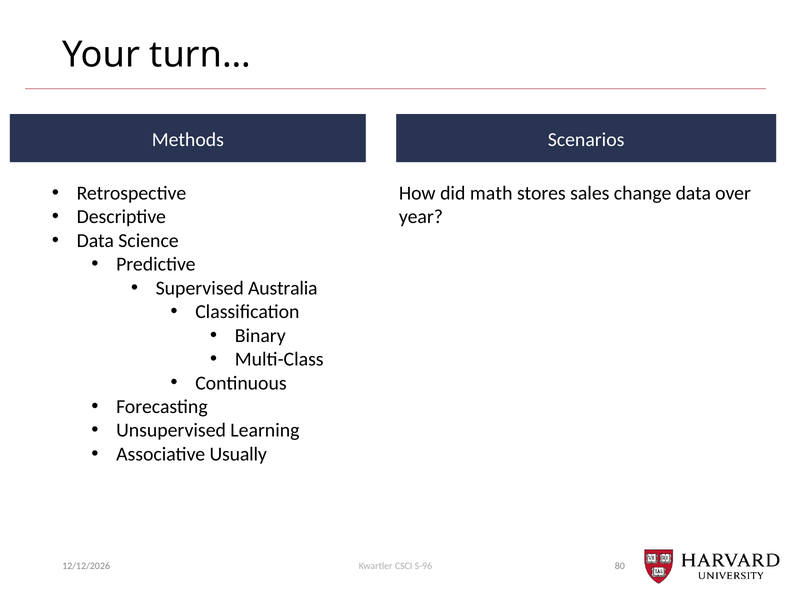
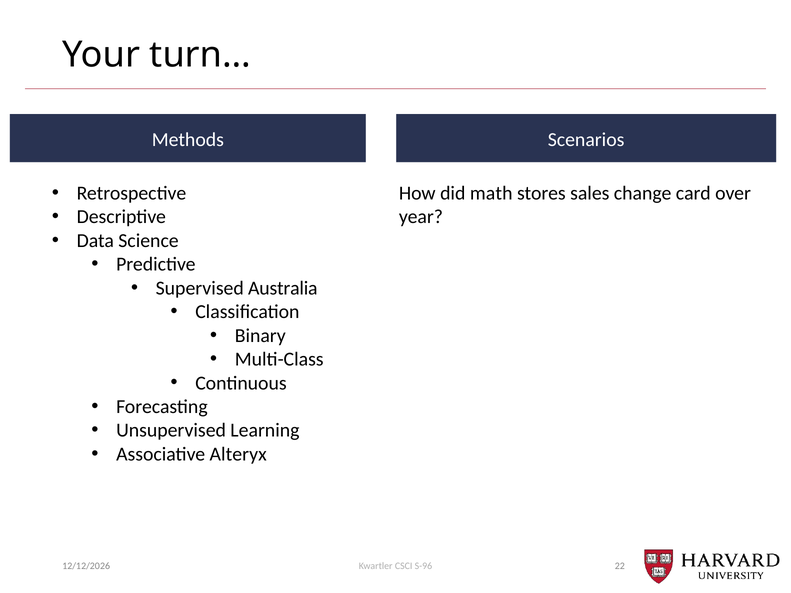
change data: data -> card (693, 193)
Usually: Usually -> Alteryx (238, 454)
80: 80 -> 22 (620, 566)
